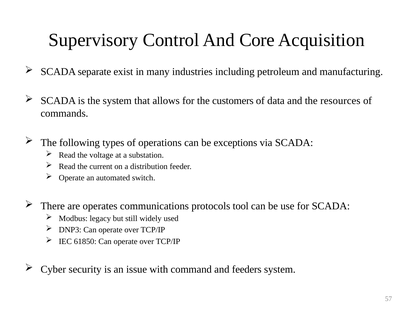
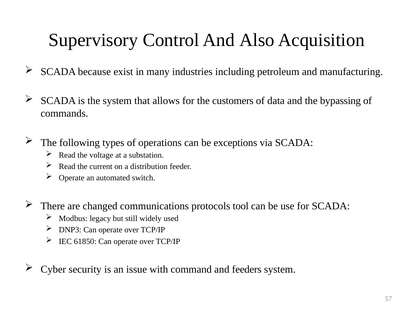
Core: Core -> Also (257, 40)
separate: separate -> because (94, 72)
resources: resources -> bypassing (340, 101)
operates: operates -> changed (100, 206)
